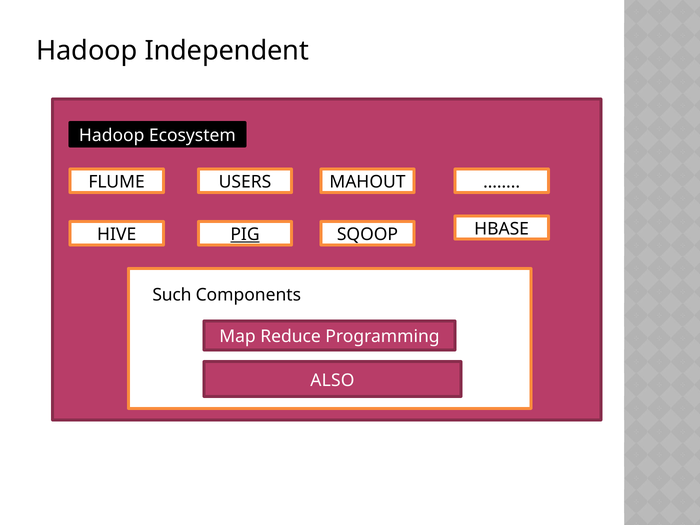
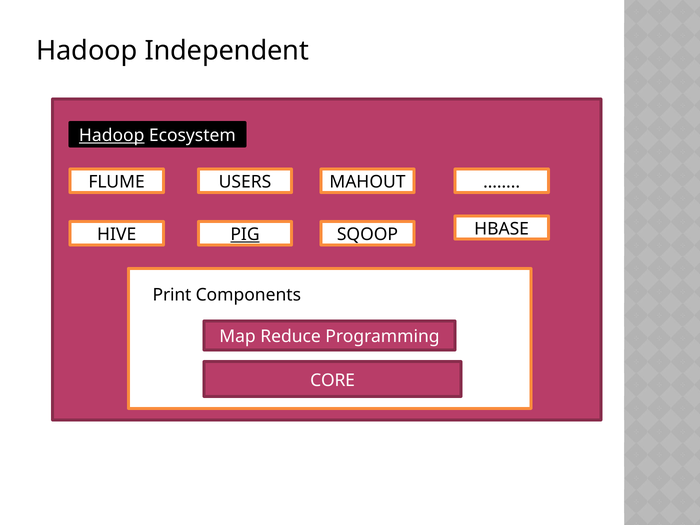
Hadoop underline: none -> present (112, 135)
Such: Such -> Print (172, 295)
ALSO: ALSO -> CORE (333, 380)
